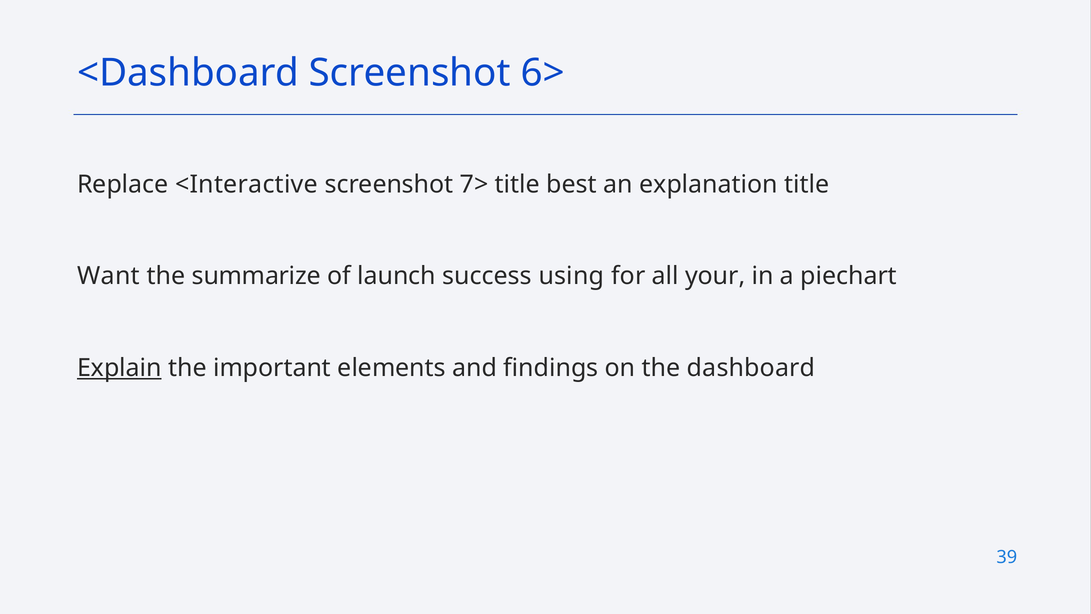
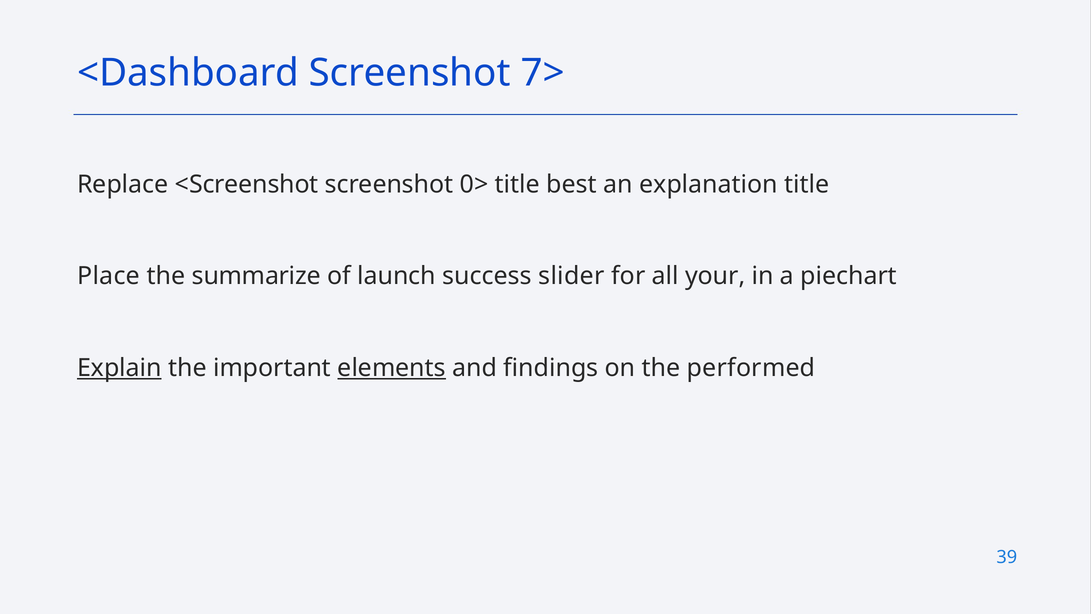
6>: 6> -> 7> (543, 73)
<Interactive: <Interactive -> <Screenshot (247, 184)
7>: 7> -> 0> (474, 184)
Want: Want -> Place (109, 276)
using: using -> slider (571, 276)
elements underline: none -> present (392, 368)
dashboard: dashboard -> performed (751, 368)
